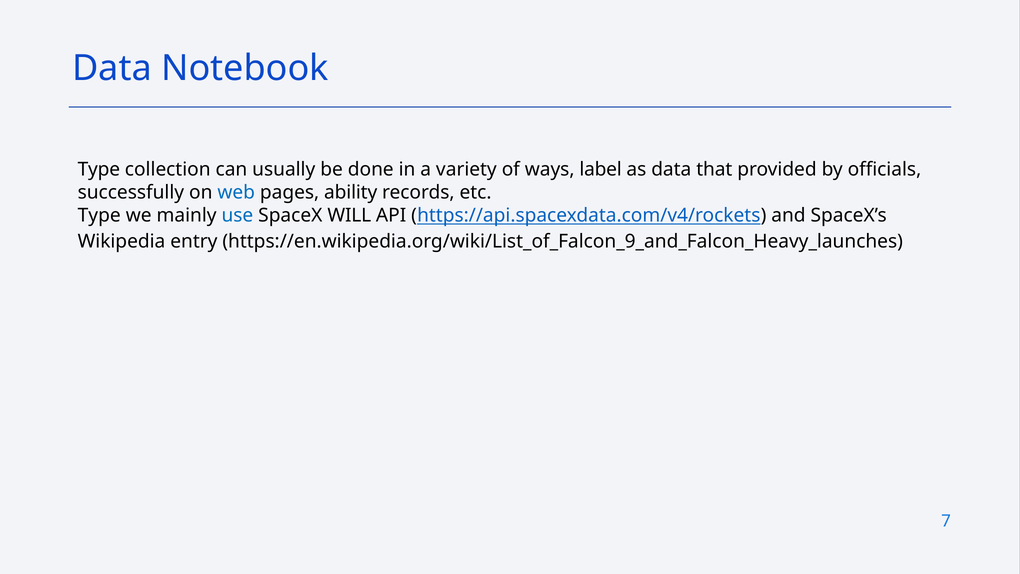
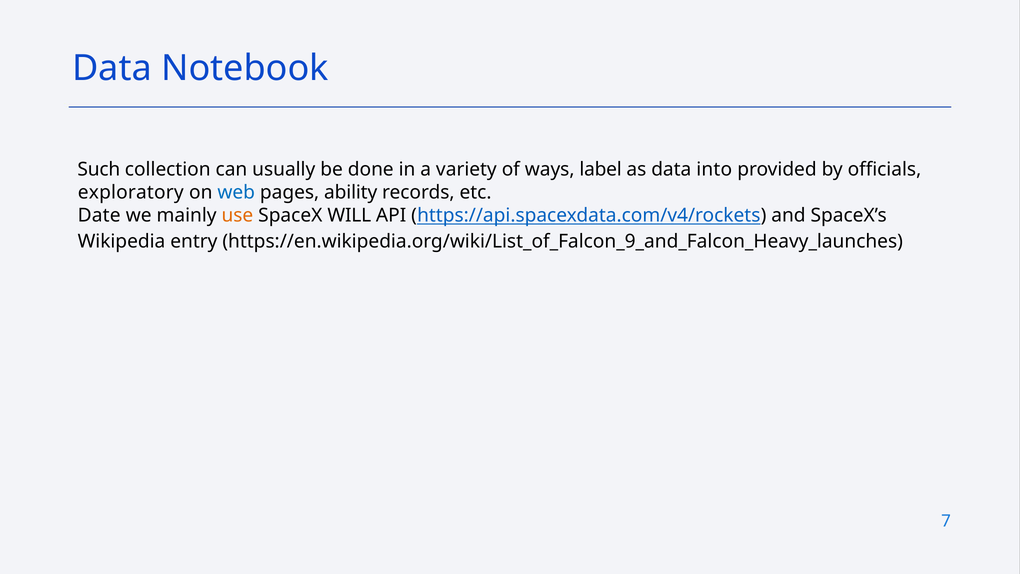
Type: Type -> Such (99, 169)
that: that -> into (714, 169)
successfully: successfully -> exploratory (131, 192)
Type: Type -> Date (99, 215)
use colour: blue -> orange (237, 215)
